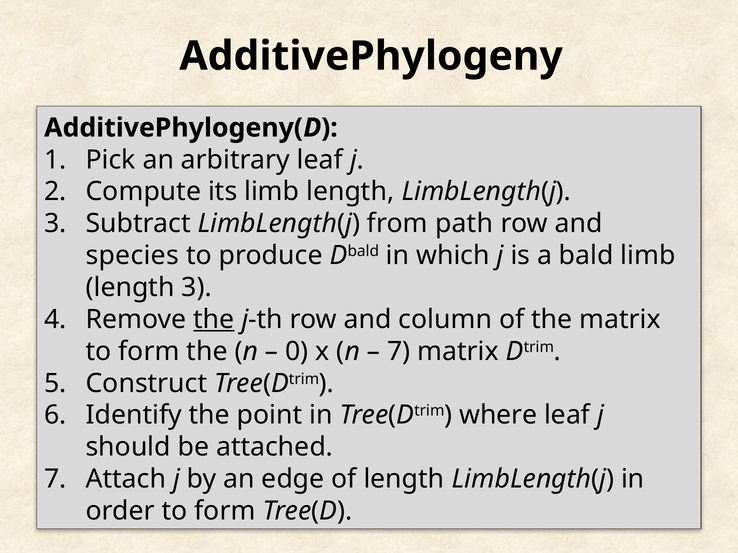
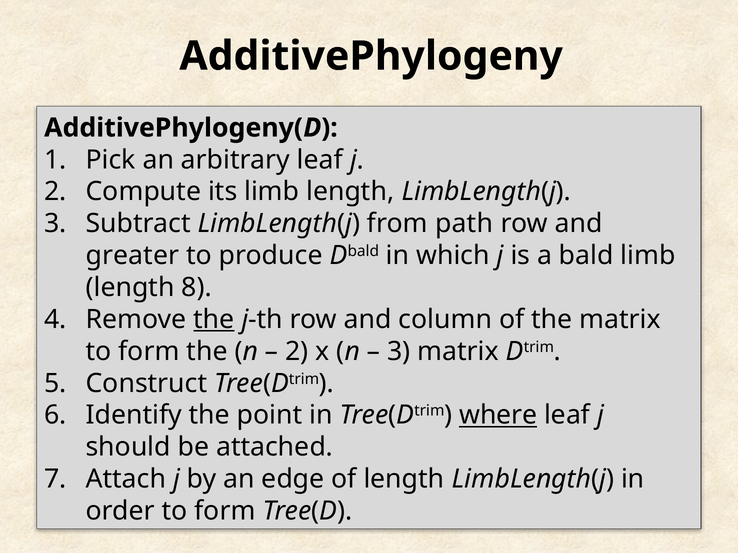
species: species -> greater (132, 256)
length 3: 3 -> 8 (197, 288)
0: 0 -> 2 (297, 352)
7: 7 -> 3 (399, 352)
where underline: none -> present (498, 416)
